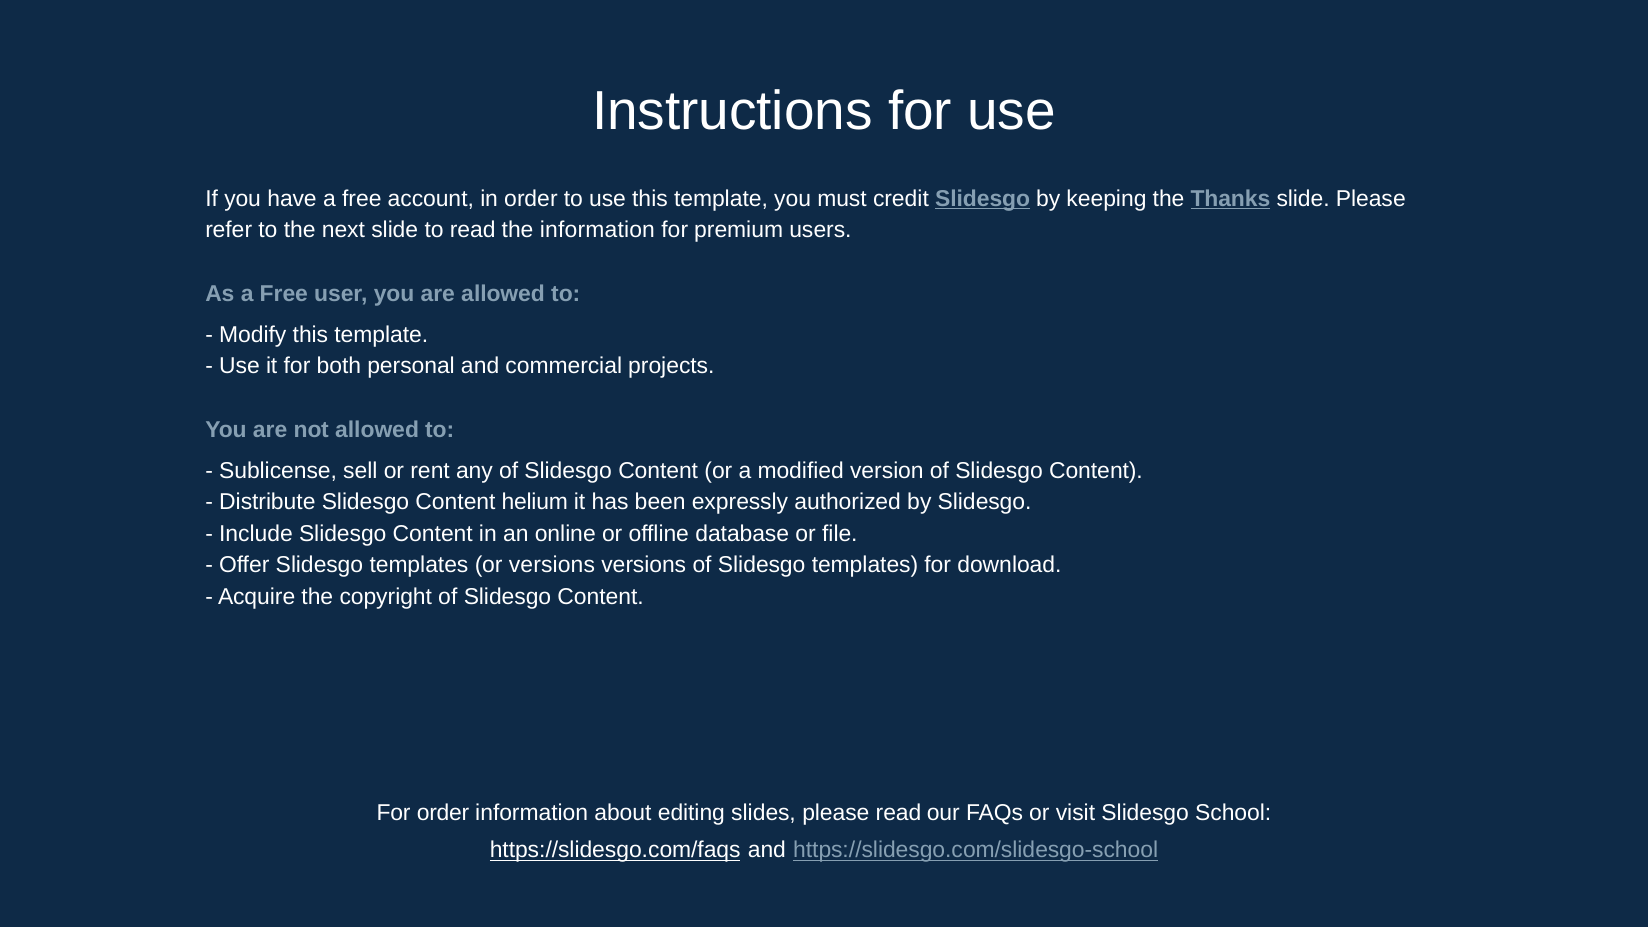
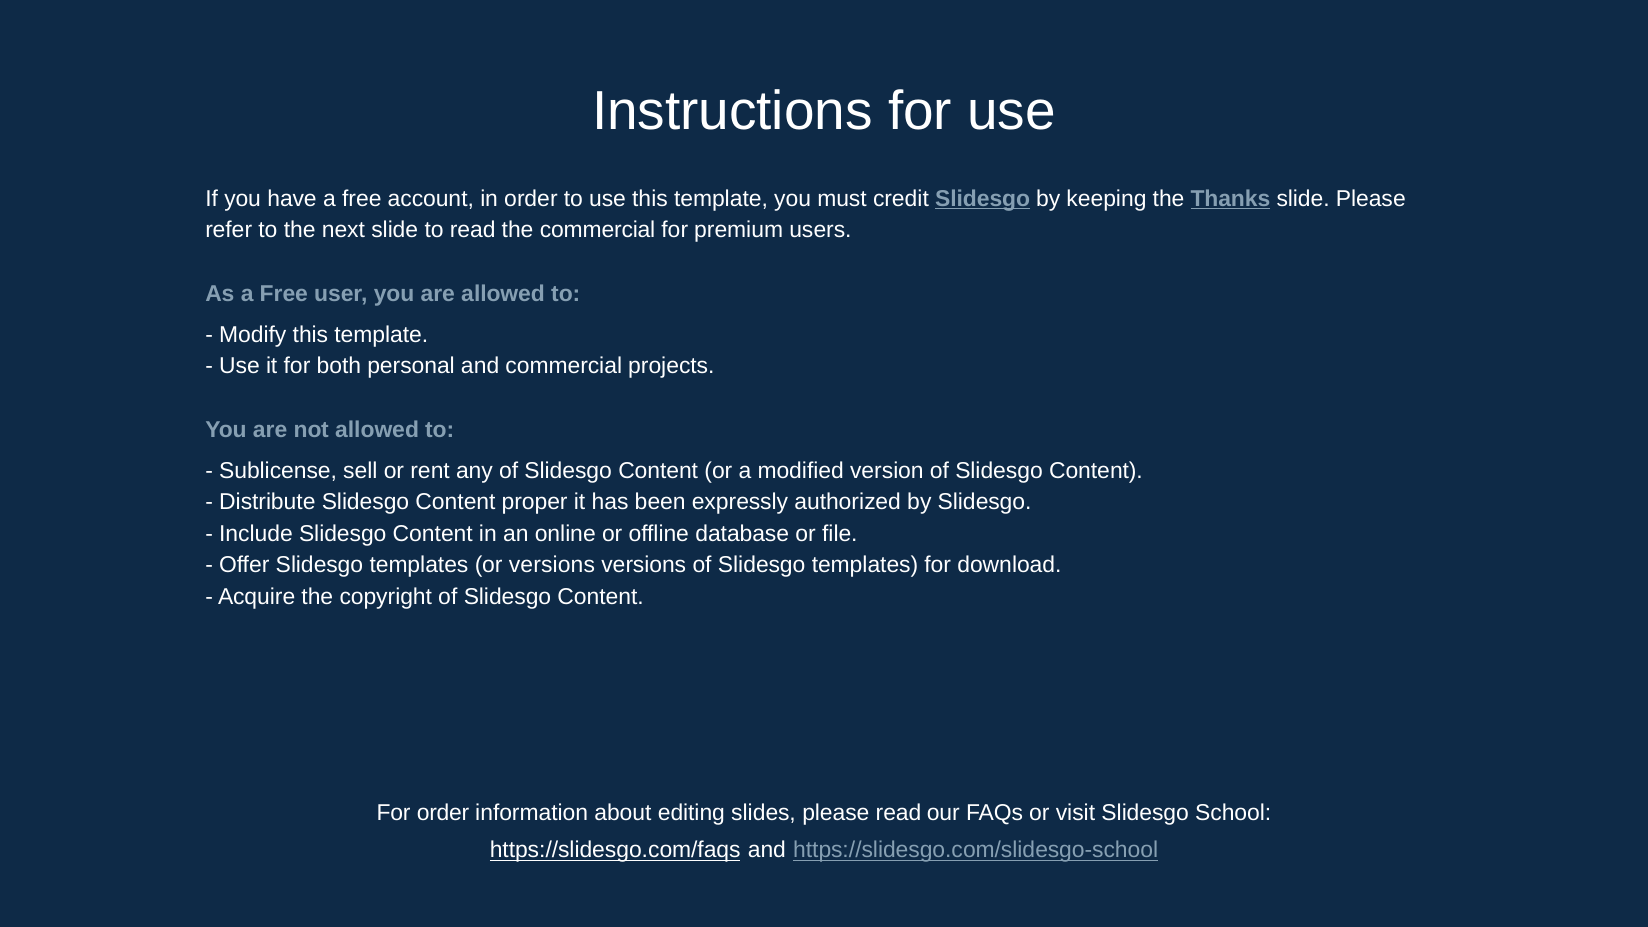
the information: information -> commercial (598, 230)
helium: helium -> proper (535, 502)
